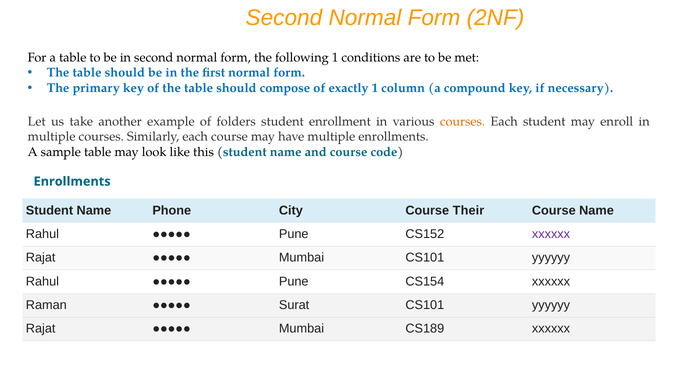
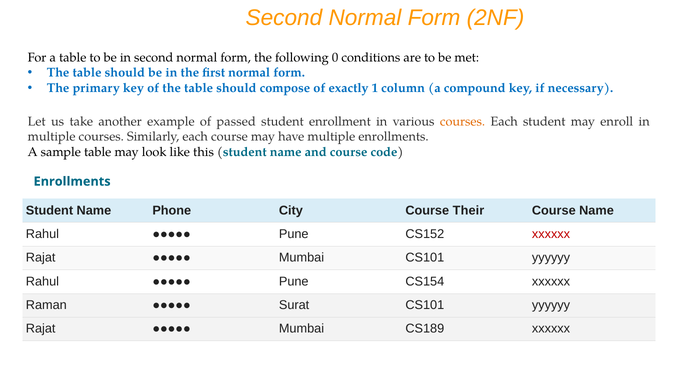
following 1: 1 -> 0 (335, 58)
folders: folders -> passed (236, 122)
xxxxxx colour: purple -> red (551, 234)
